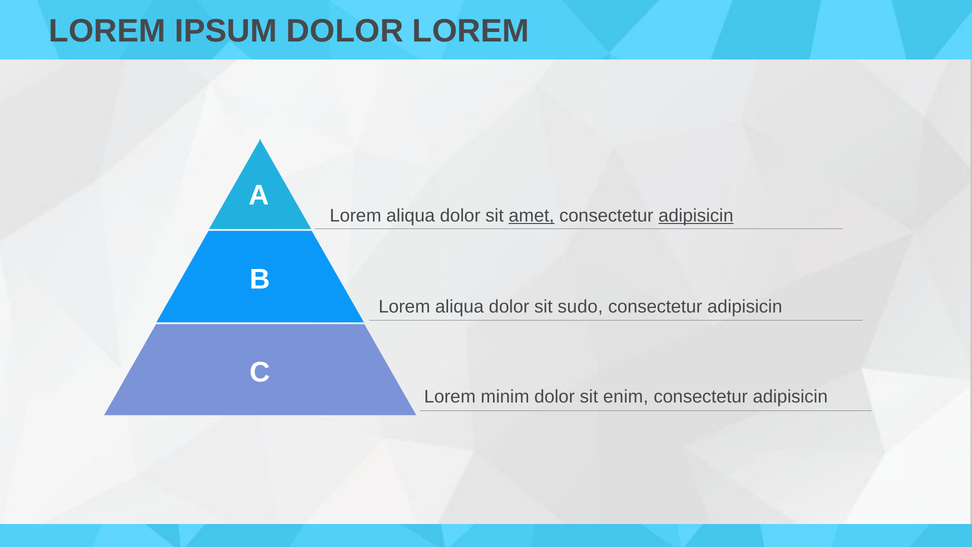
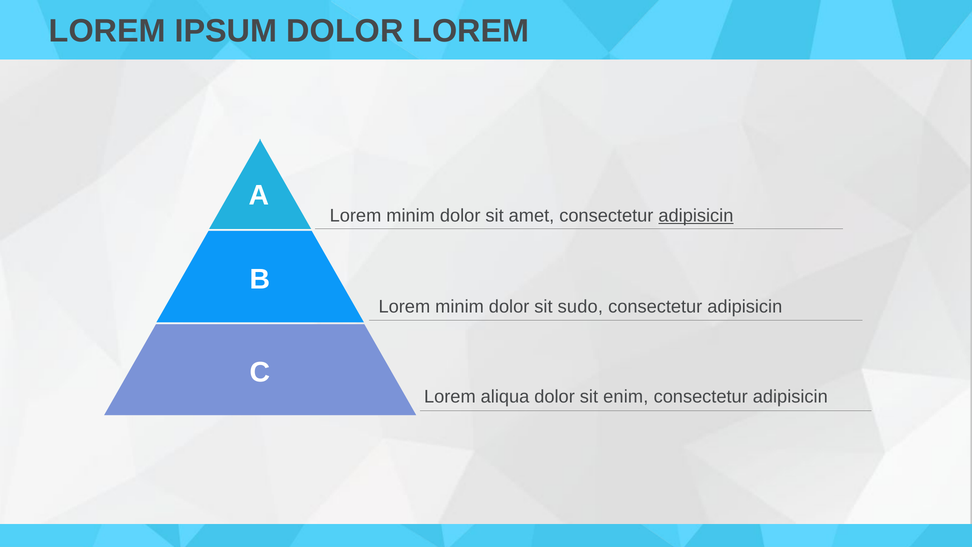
aliqua: aliqua -> minim (411, 215)
amet underline: present -> none (531, 215)
aliqua: aliqua -> minim (460, 307)
minim: minim -> aliqua (505, 396)
